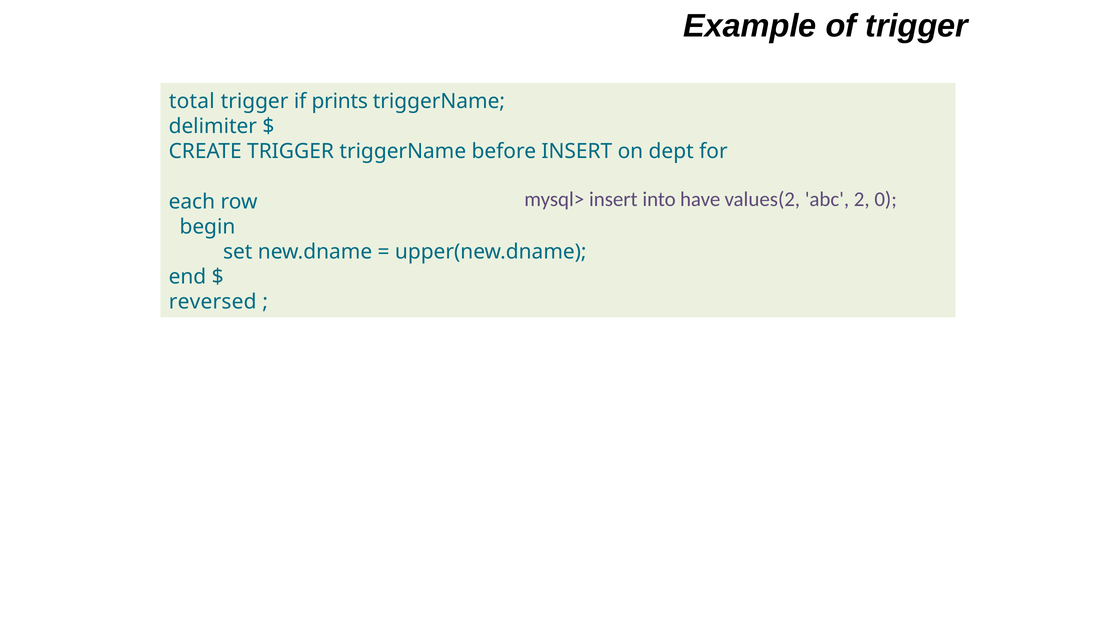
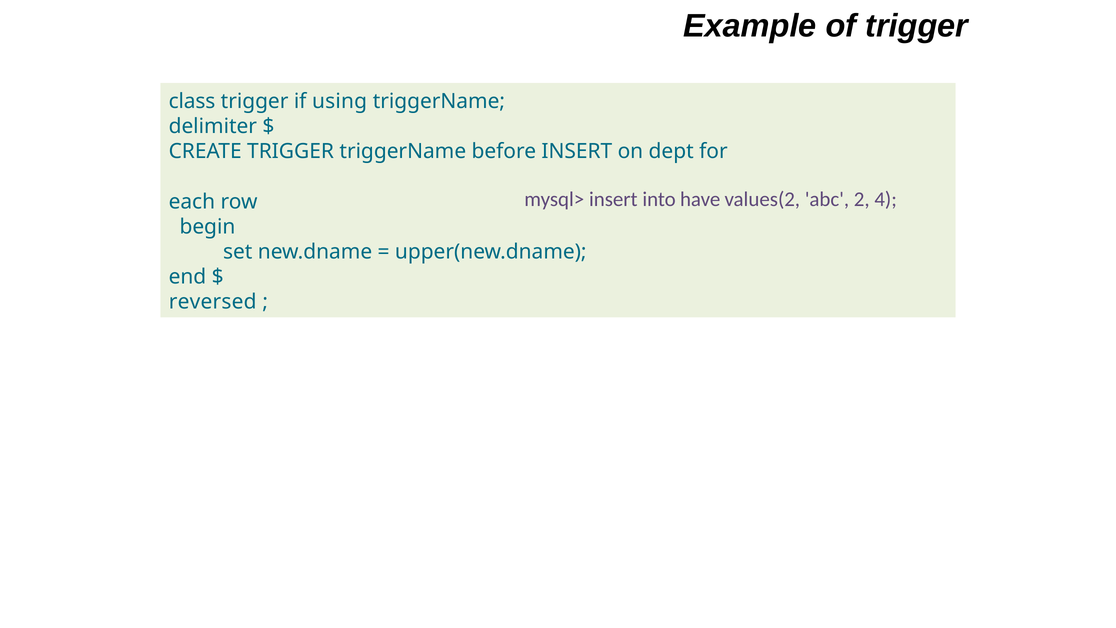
total: total -> class (192, 101)
prints: prints -> using (340, 101)
0: 0 -> 4 (886, 199)
